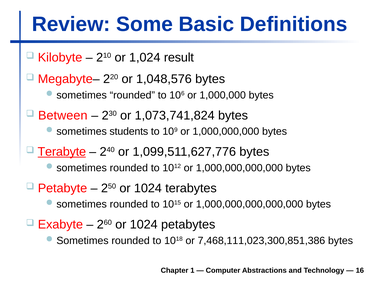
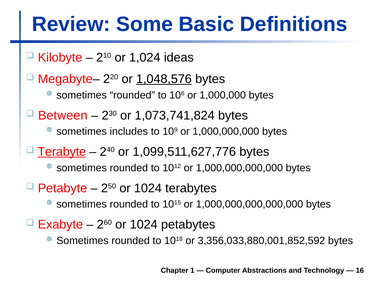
result: result -> ideas (179, 58)
1,048,576 underline: none -> present (164, 79)
students: students -> includes (129, 132)
7,468,111,023,300,851,386: 7,468,111,023,300,851,386 -> 3,356,033,880,001,852,592 (261, 241)
